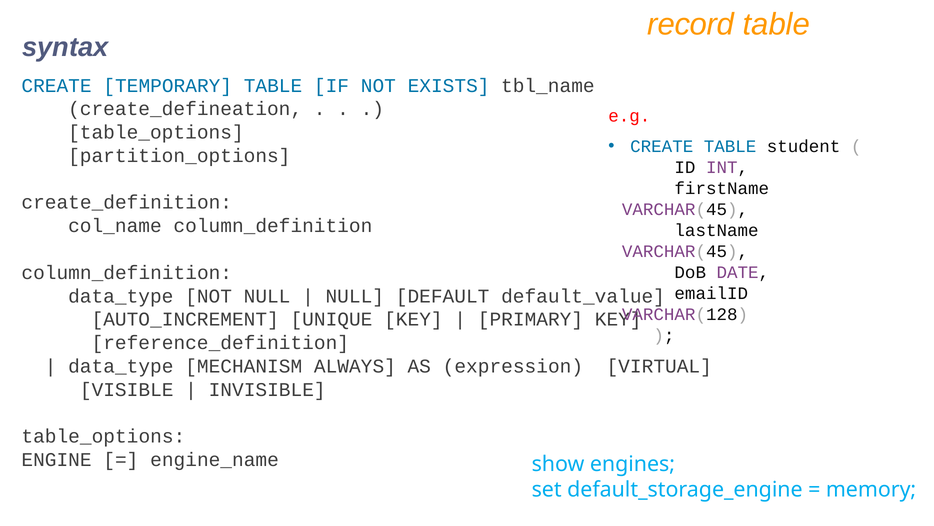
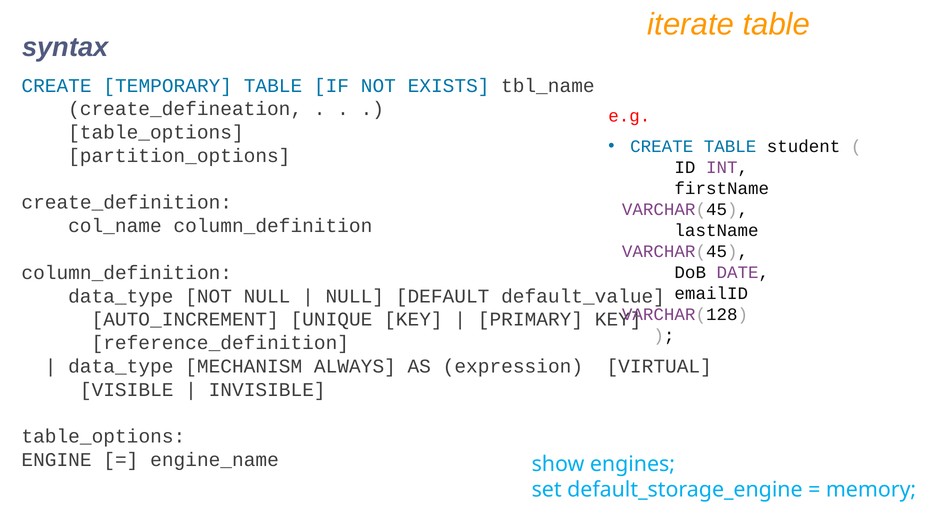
record: record -> iterate (691, 24)
